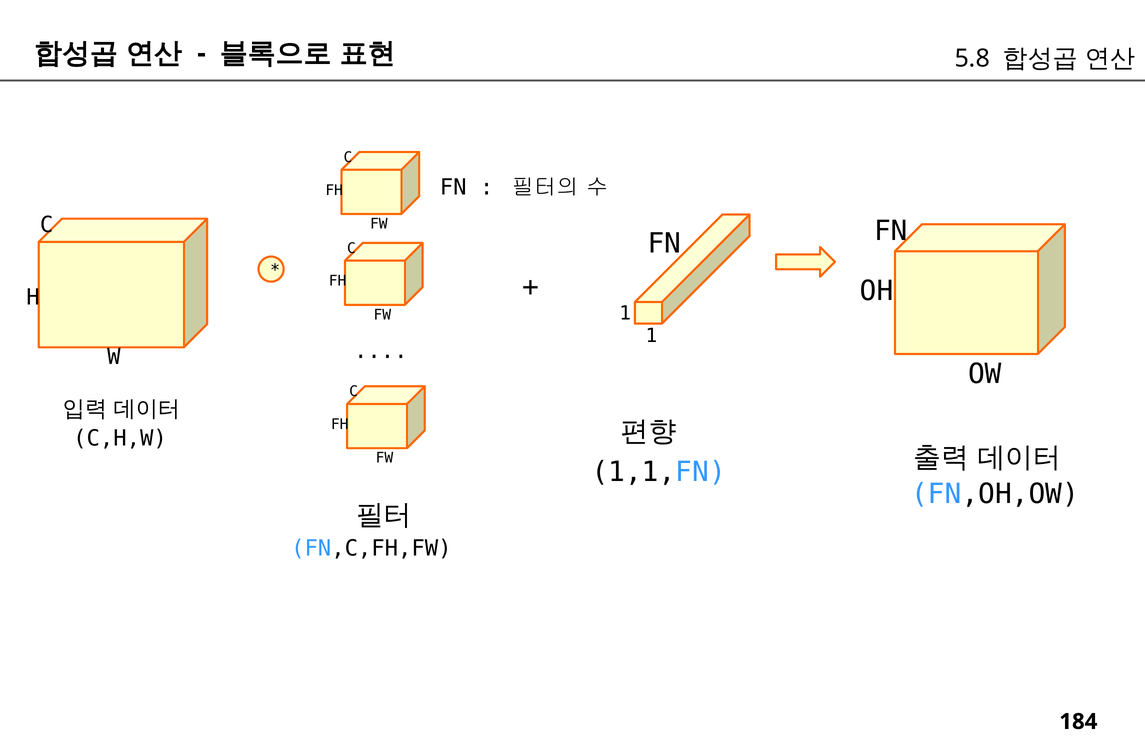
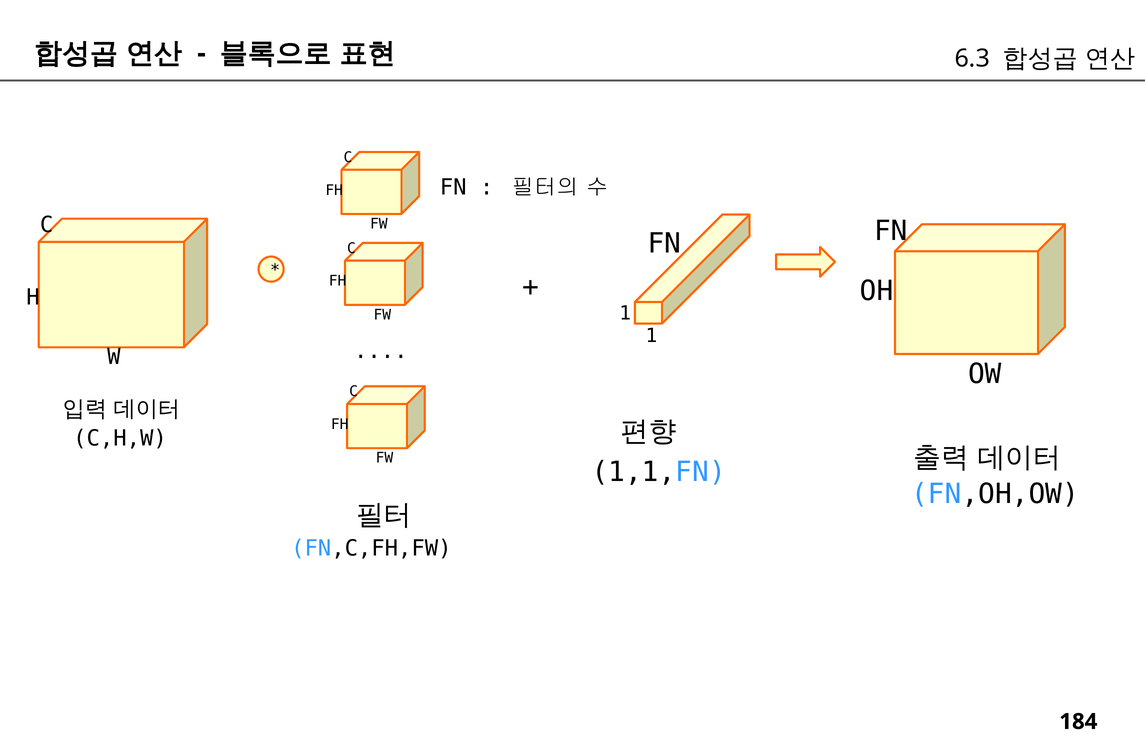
5.8: 5.8 -> 6.3 (972, 59)
